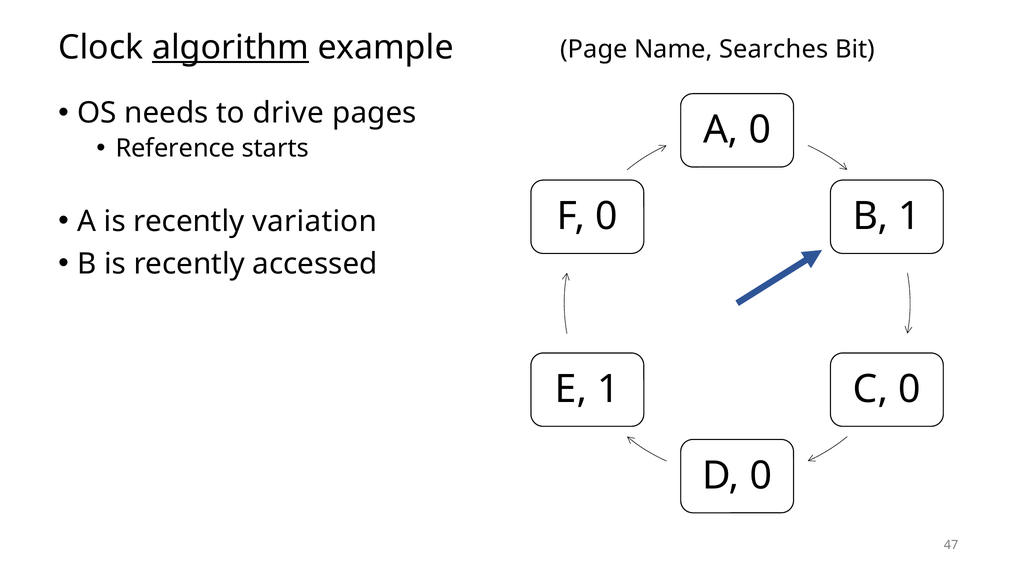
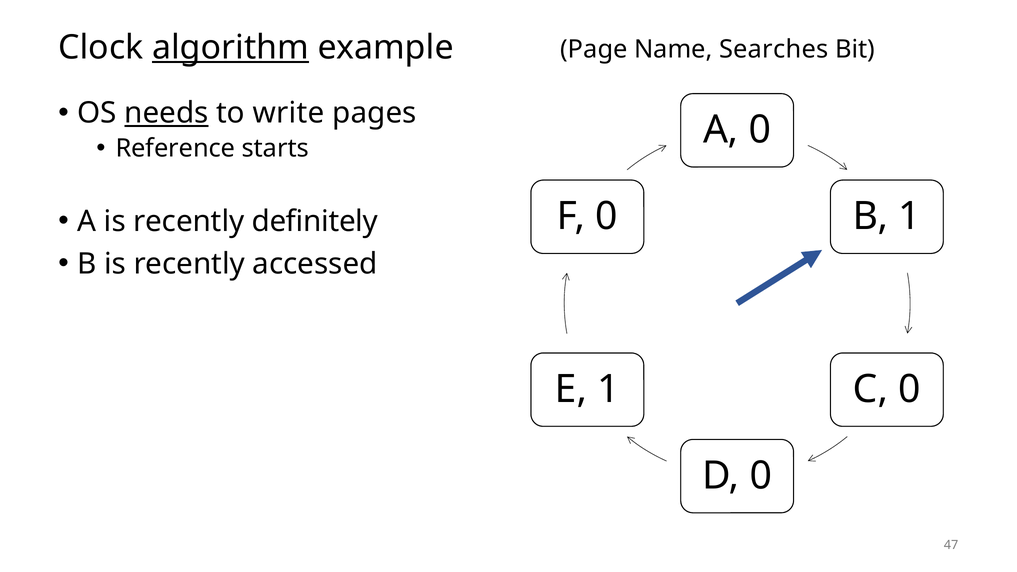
needs underline: none -> present (166, 113)
drive: drive -> write (288, 113)
variation: variation -> definitely (315, 221)
